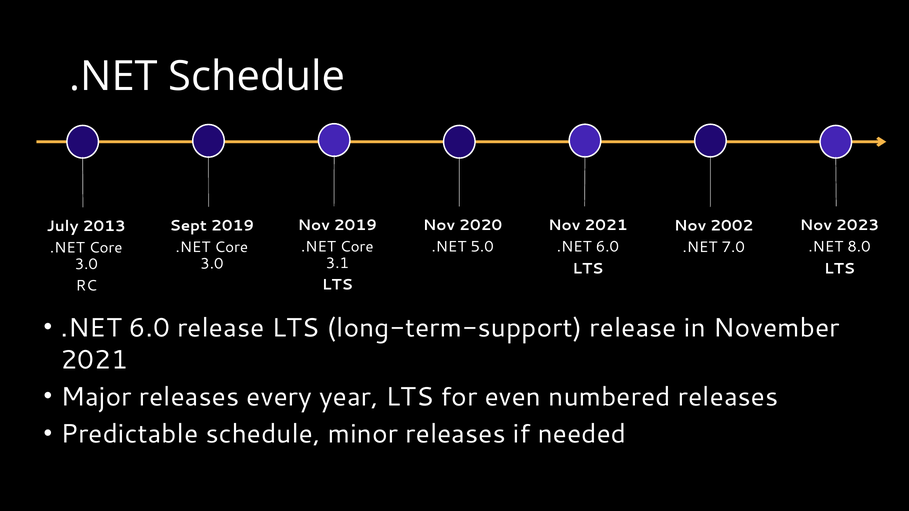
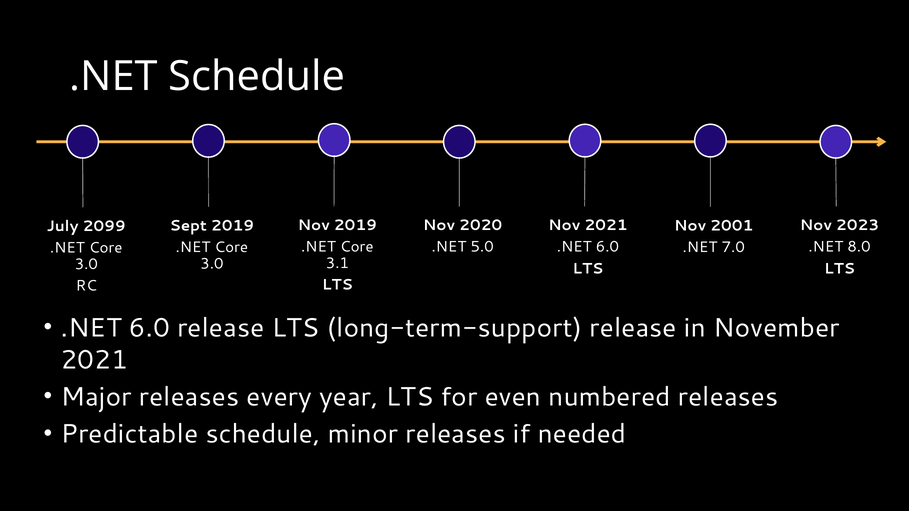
2002: 2002 -> 2001 (732, 226)
2013: 2013 -> 2099 (104, 226)
